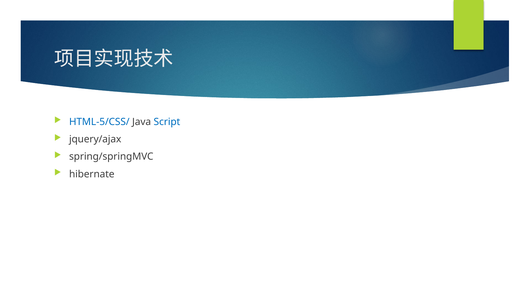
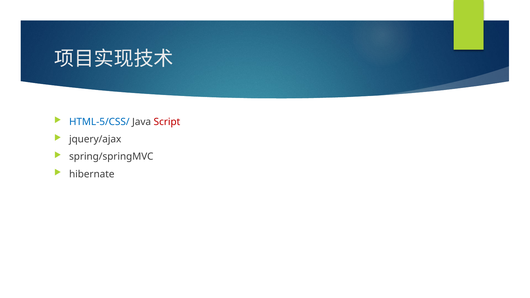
Script colour: blue -> red (167, 122)
